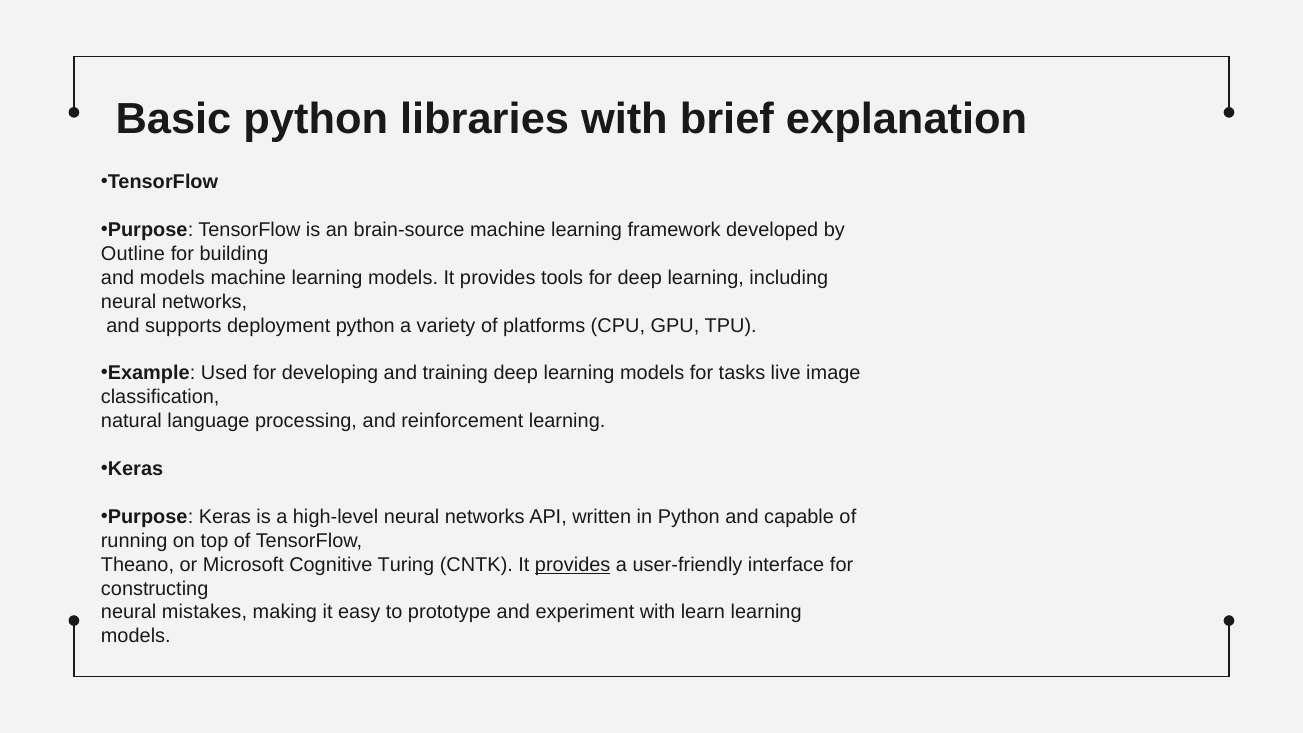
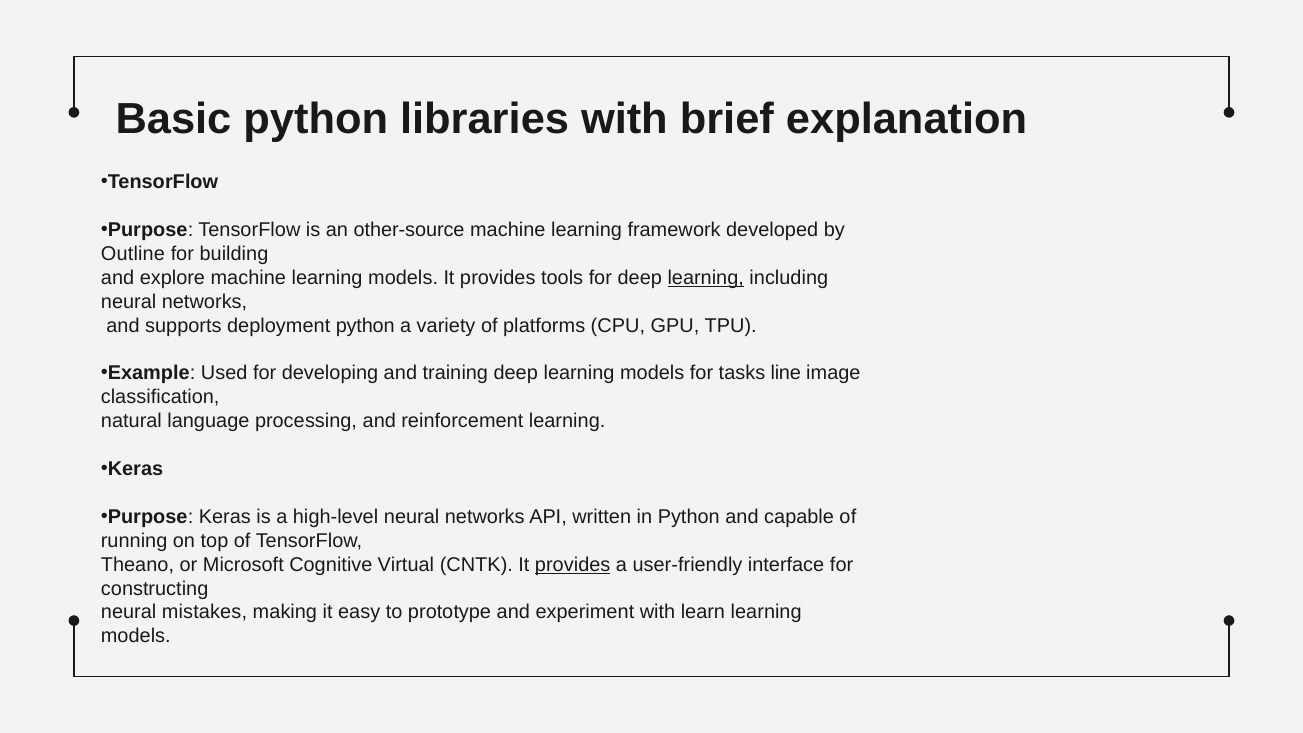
brain-source: brain-source -> other-source (409, 230)
and models: models -> explore (172, 278)
learning underline: none -> present (706, 278)
live: live -> line (786, 373)
Turing: Turing -> Virtual (406, 565)
